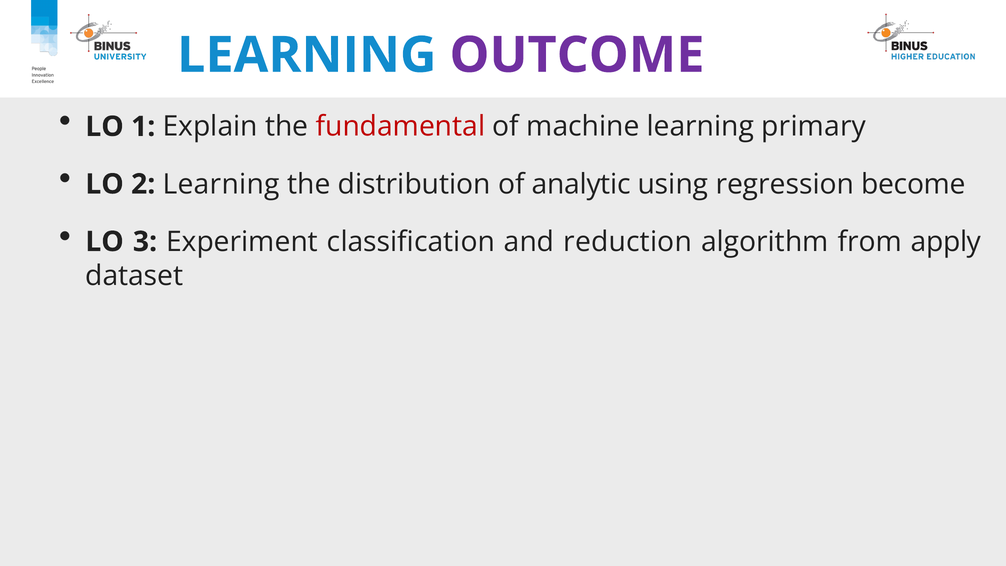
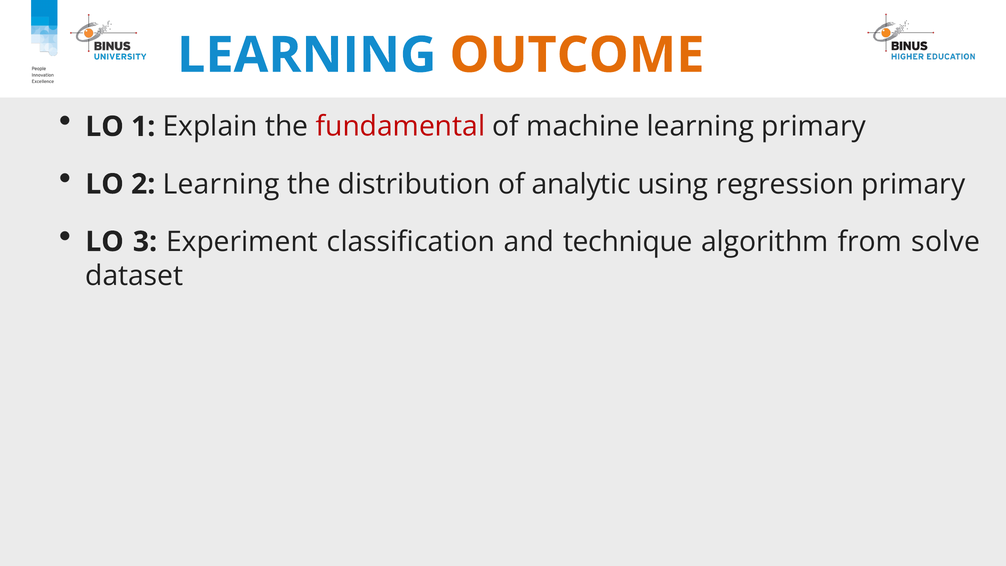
OUTCOME colour: purple -> orange (577, 55)
regression become: become -> primary (913, 184)
reduction: reduction -> technique (628, 242)
apply: apply -> solve (946, 242)
